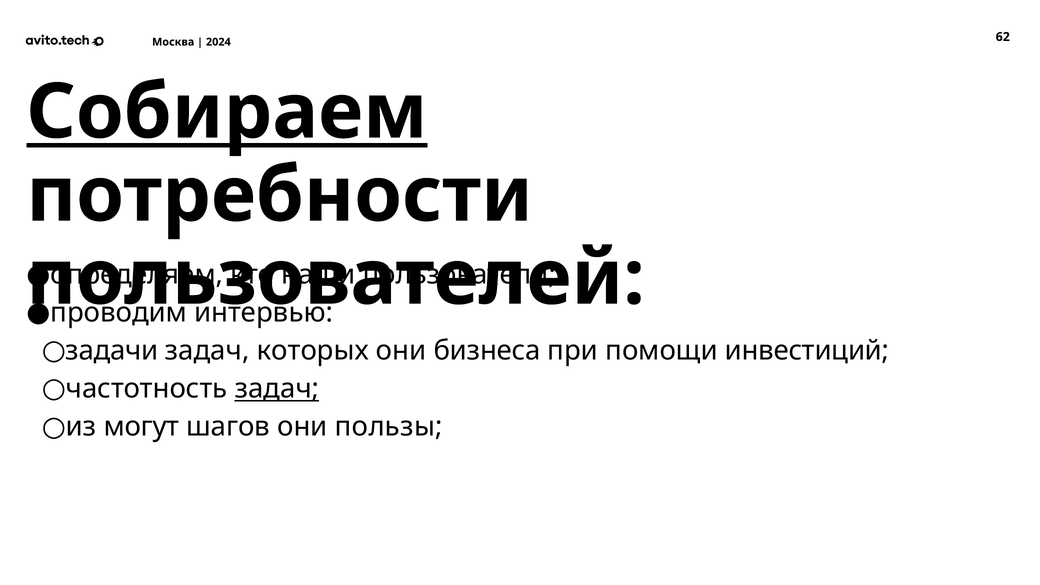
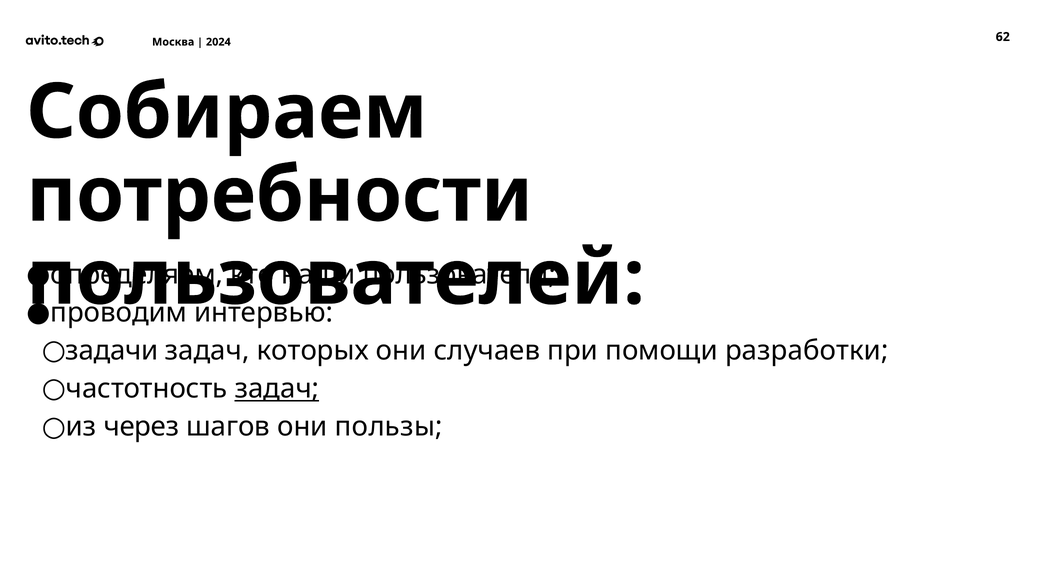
Собираем underline: present -> none (227, 112)
бизнеса: бизнеса -> случаев (487, 351)
инвестиций: инвестиций -> разработки (807, 351)
могут: могут -> через (141, 427)
